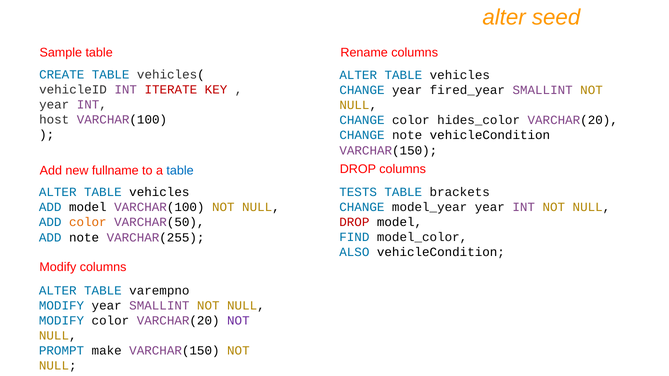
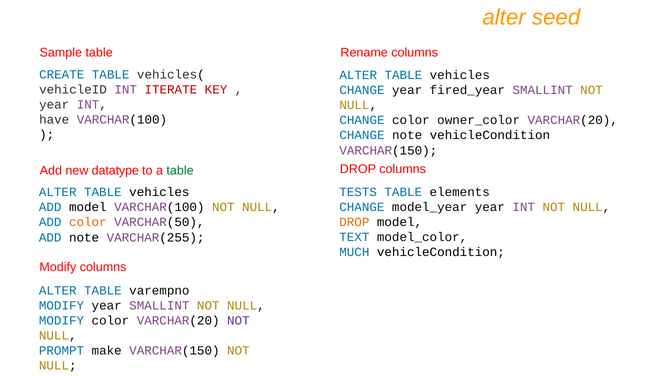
host: host -> have (54, 120)
hides_color: hides_color -> owner_color (479, 120)
fullname: fullname -> datatype (115, 171)
table colour: blue -> green (180, 171)
brackets: brackets -> elements (460, 192)
DROP colour: red -> orange (354, 222)
FIND: FIND -> TEXT (354, 238)
ALSO: ALSO -> MUCH (354, 253)
